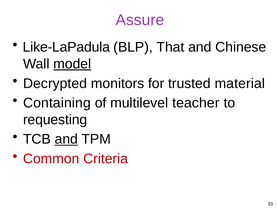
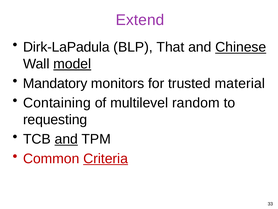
Assure: Assure -> Extend (140, 20)
Like-LaPadula: Like-LaPadula -> Dirk-LaPadula (66, 47)
Chinese underline: none -> present (241, 47)
Decrypted: Decrypted -> Mandatory (55, 83)
teacher: teacher -> random (196, 103)
Criteria underline: none -> present (106, 158)
